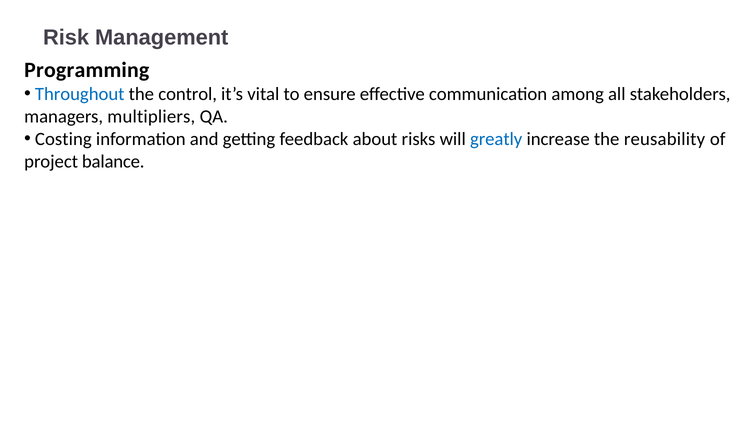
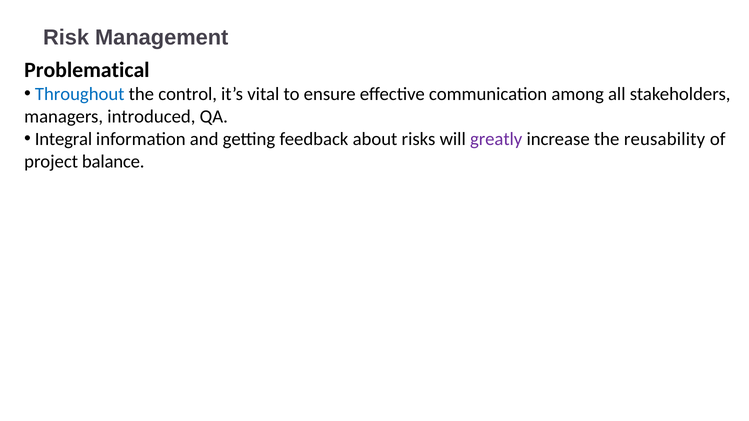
Programming: Programming -> Problematical (87, 70)
multipliers: multipliers -> introduced (151, 117)
Costing: Costing -> Integral (63, 139)
greatly colour: blue -> purple (496, 139)
